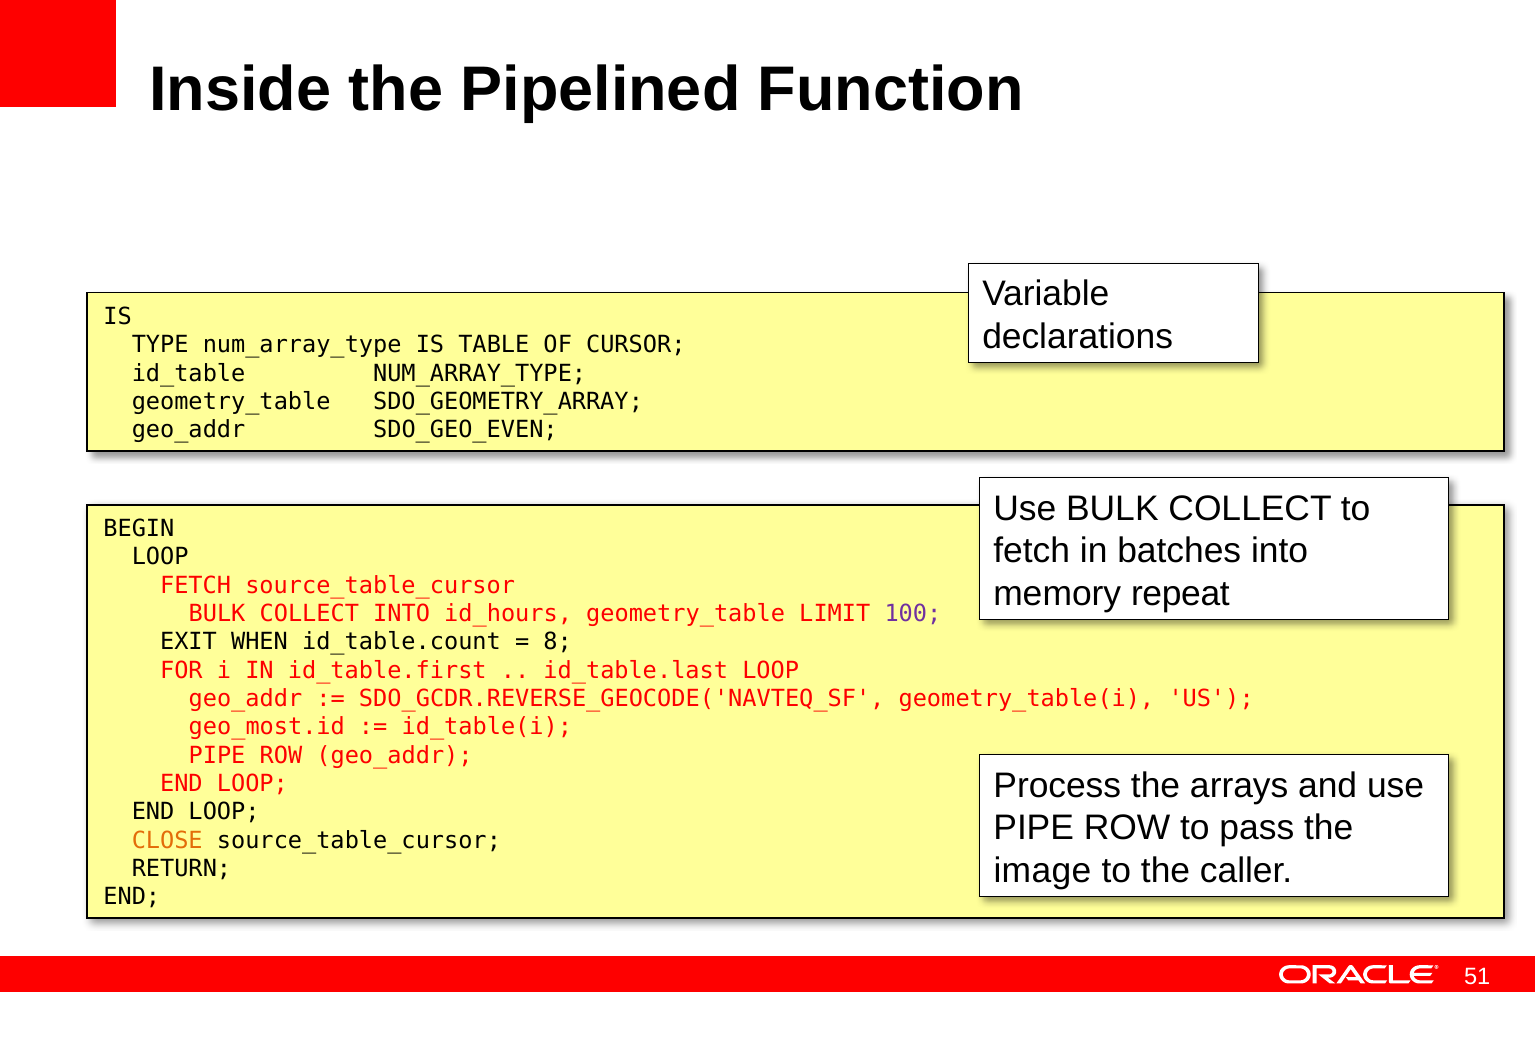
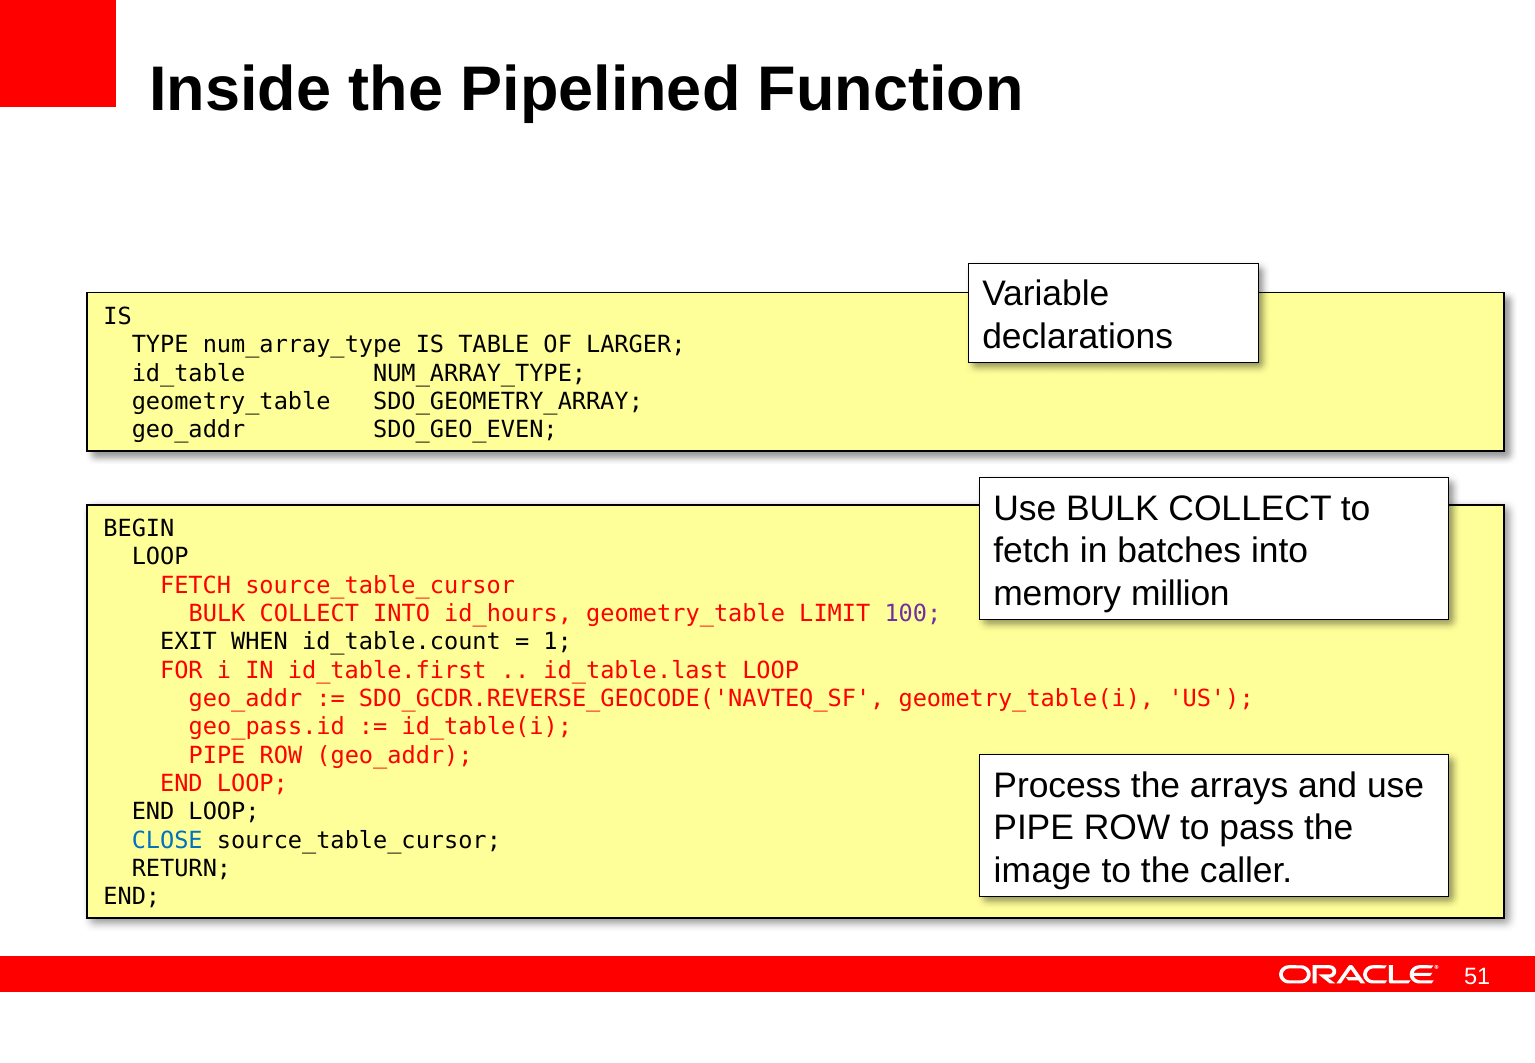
CURSOR: CURSOR -> LARGER (636, 345)
repeat: repeat -> million (1180, 593)
8: 8 -> 1 (558, 642)
geo_most.id: geo_most.id -> geo_pass.id (267, 727)
CLOSE colour: orange -> blue (167, 840)
